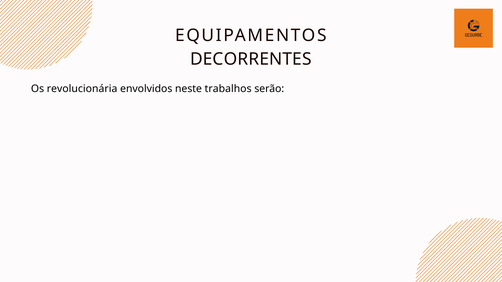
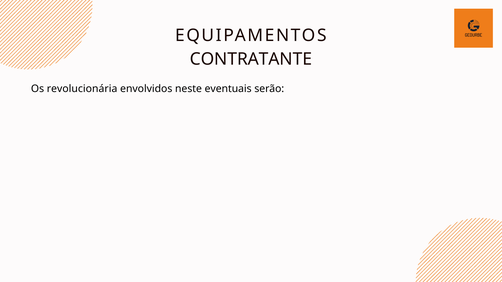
DECORRENTES: DECORRENTES -> CONTRATANTE (251, 59)
trabalhos: trabalhos -> eventuais (228, 89)
